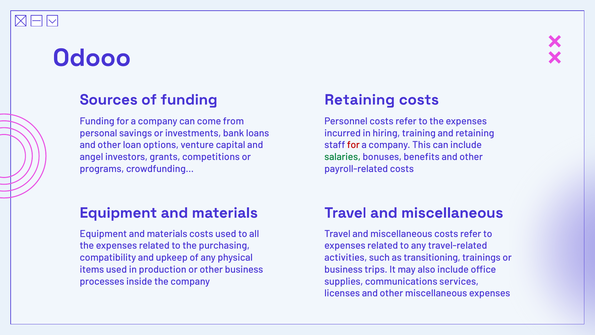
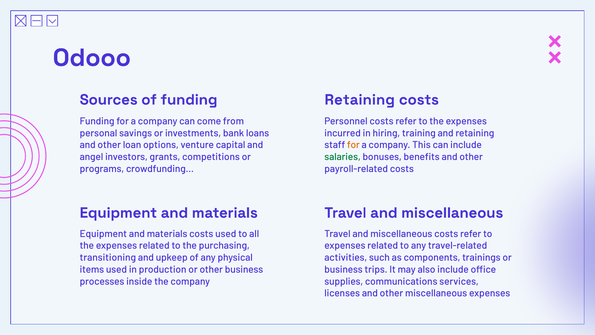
for colour: red -> orange (353, 145)
compatibility: compatibility -> transitioning (108, 257)
transitioning: transitioning -> components (432, 257)
